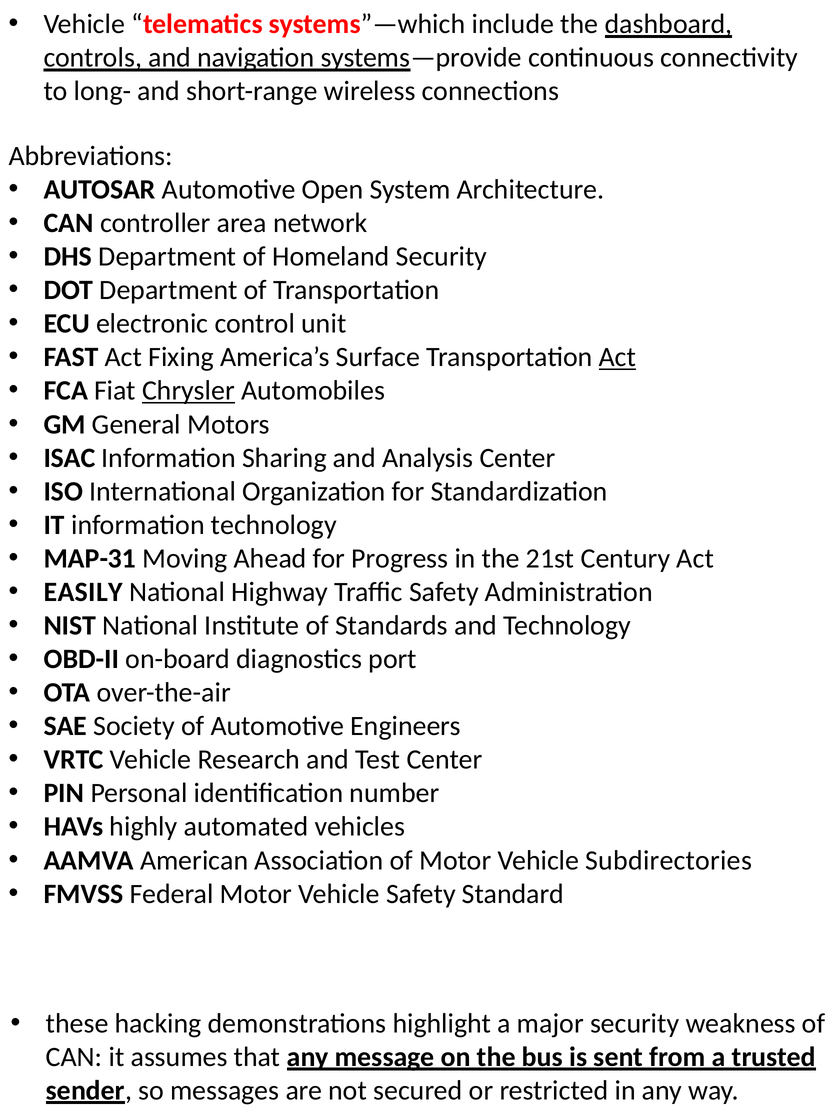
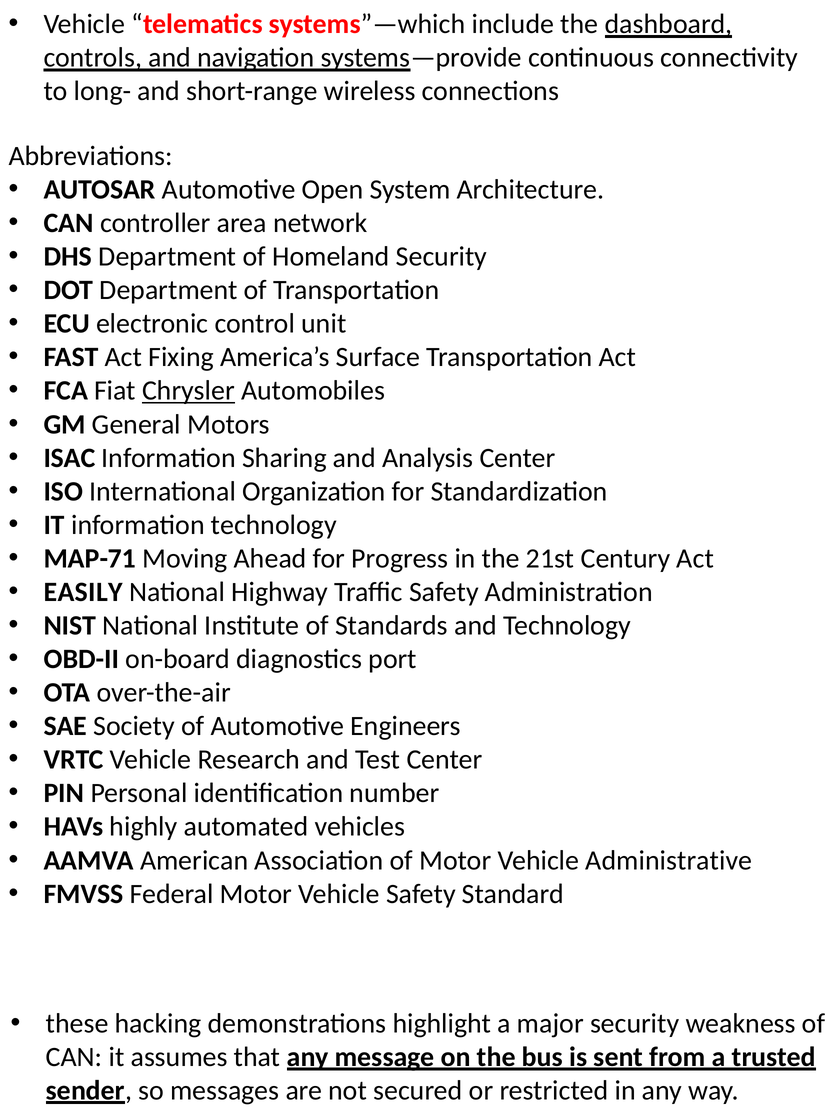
Act underline: present -> none (617, 357)
MAP-31: MAP-31 -> MAP-71 (90, 558)
Subdirectories: Subdirectories -> Administrative (669, 860)
